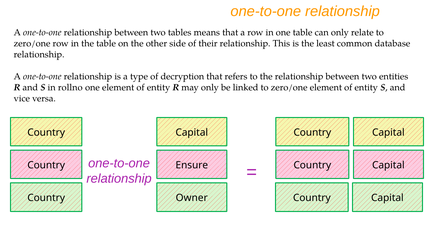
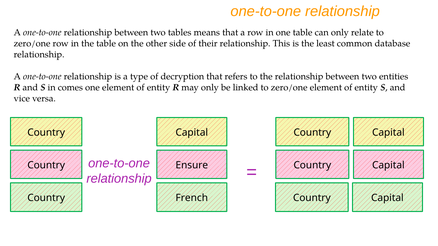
rollno: rollno -> comes (70, 88)
Owner: Owner -> French (192, 198)
